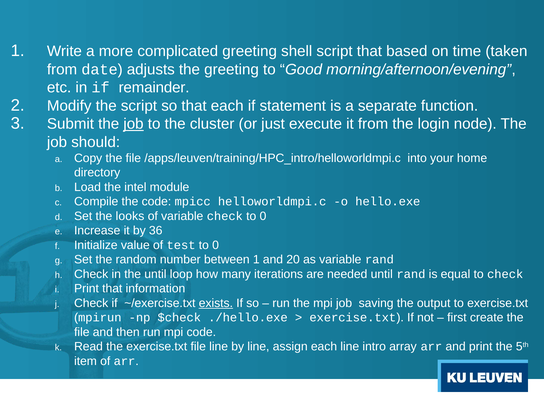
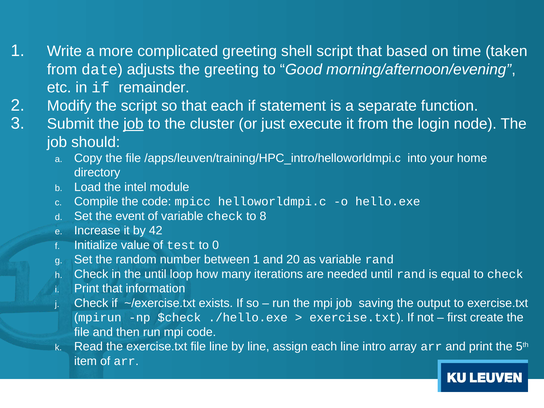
looks: looks -> event (130, 216)
check to 0: 0 -> 8 (263, 216)
36: 36 -> 42 (156, 231)
exists underline: present -> none (216, 303)
